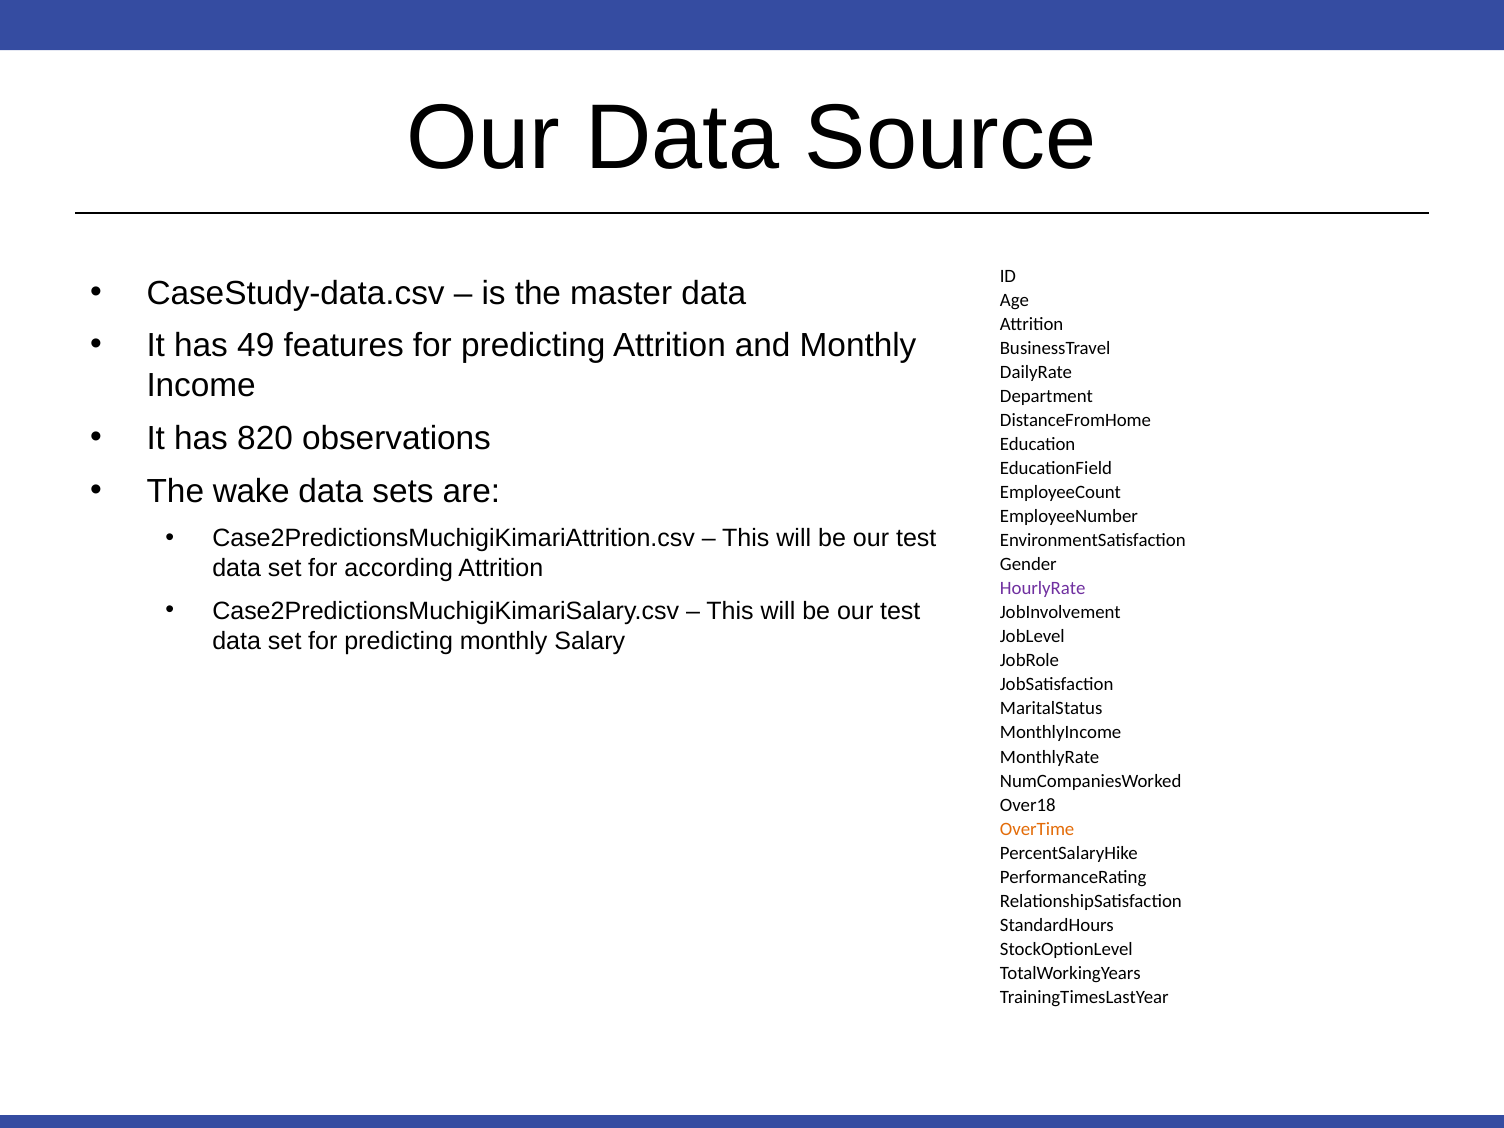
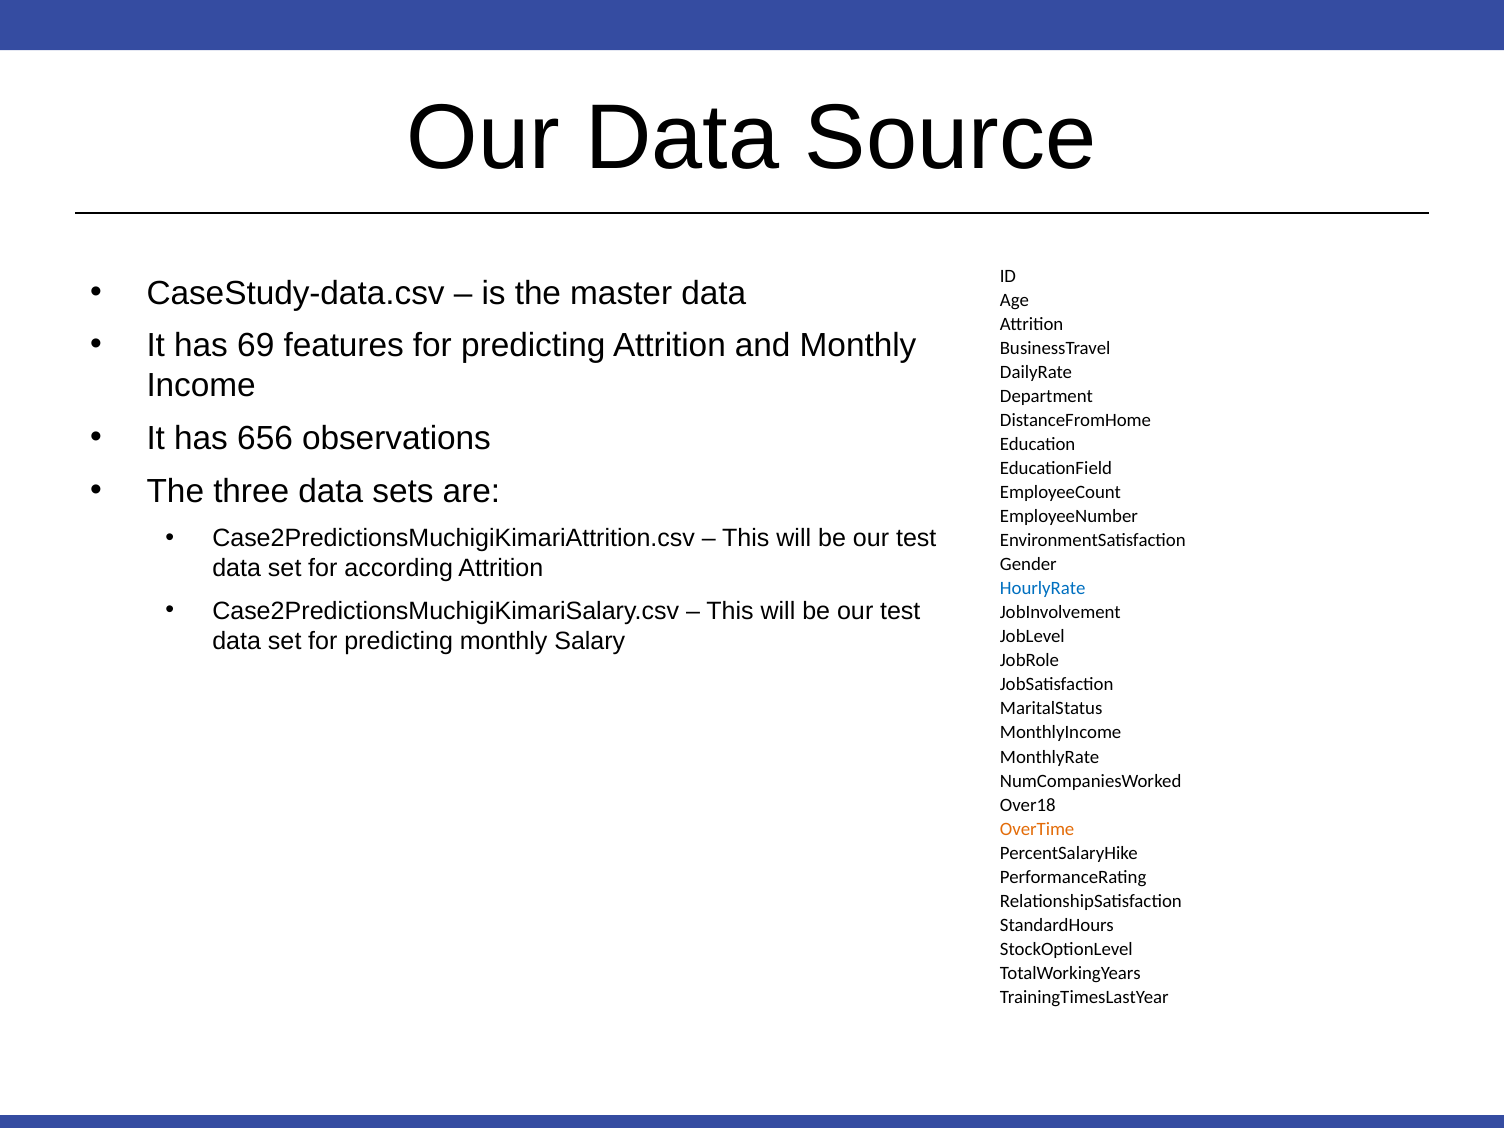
49: 49 -> 69 (256, 346)
820: 820 -> 656 (265, 438)
wake: wake -> three (251, 491)
HourlyRate colour: purple -> blue (1043, 589)
